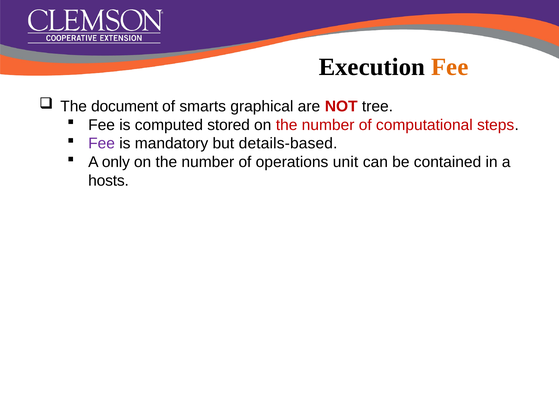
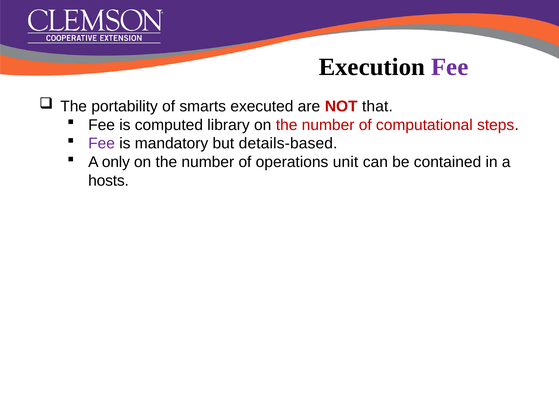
Fee colour: orange -> purple (450, 67)
document: document -> portability (125, 106)
graphical: graphical -> executed (262, 106)
tree: tree -> that (377, 106)
stored: stored -> library (229, 125)
